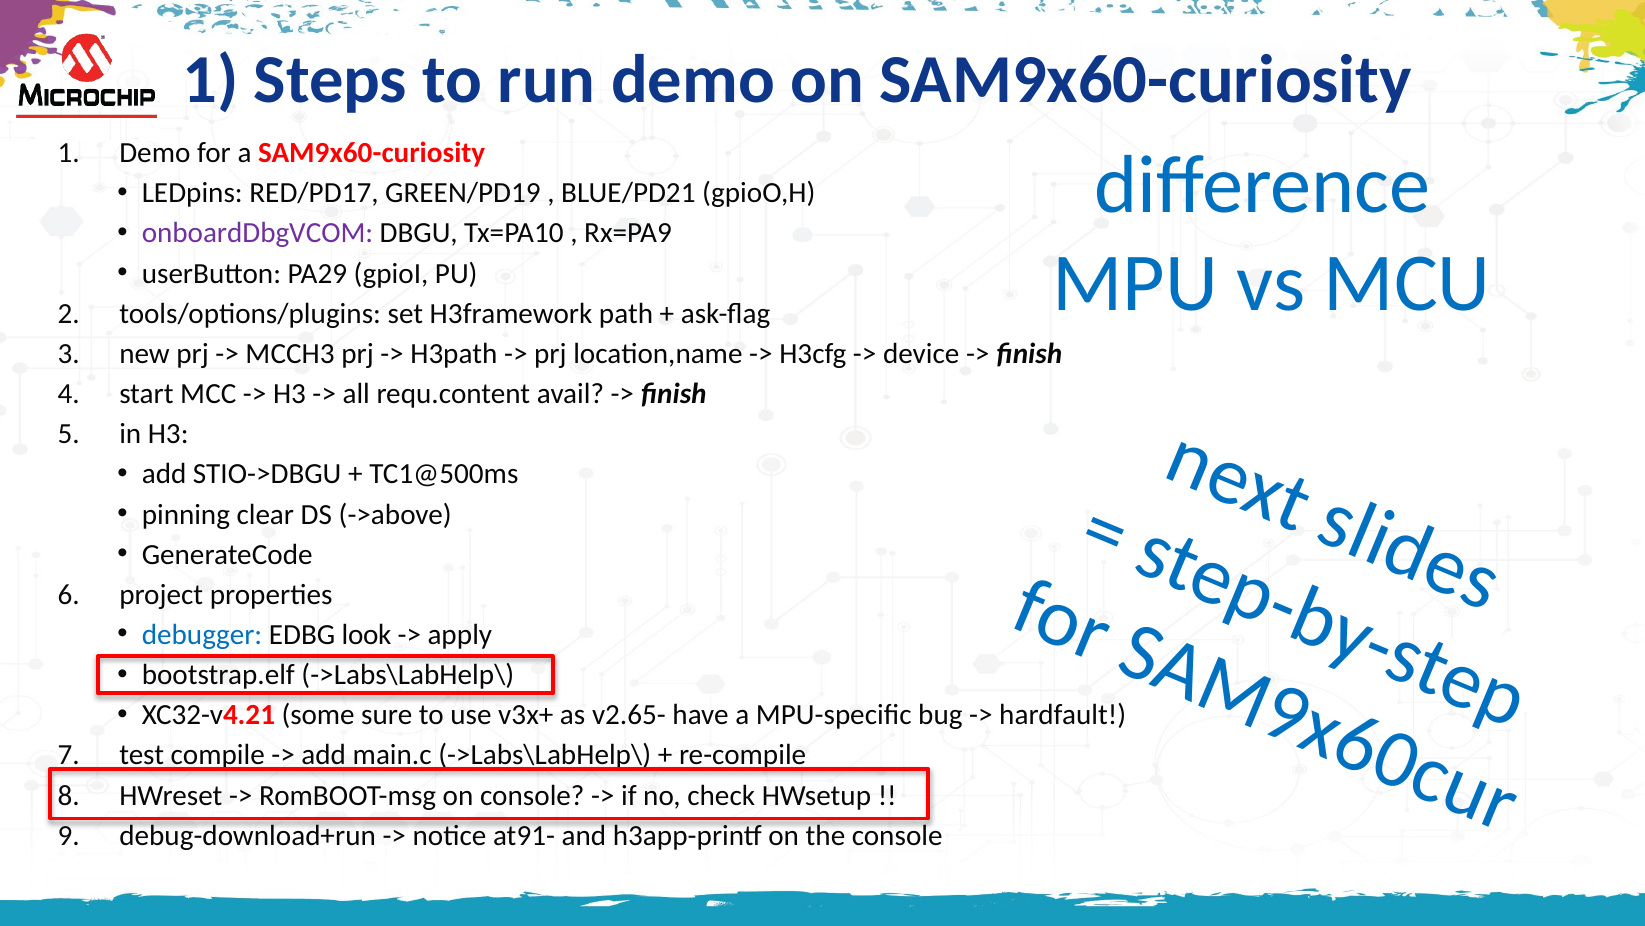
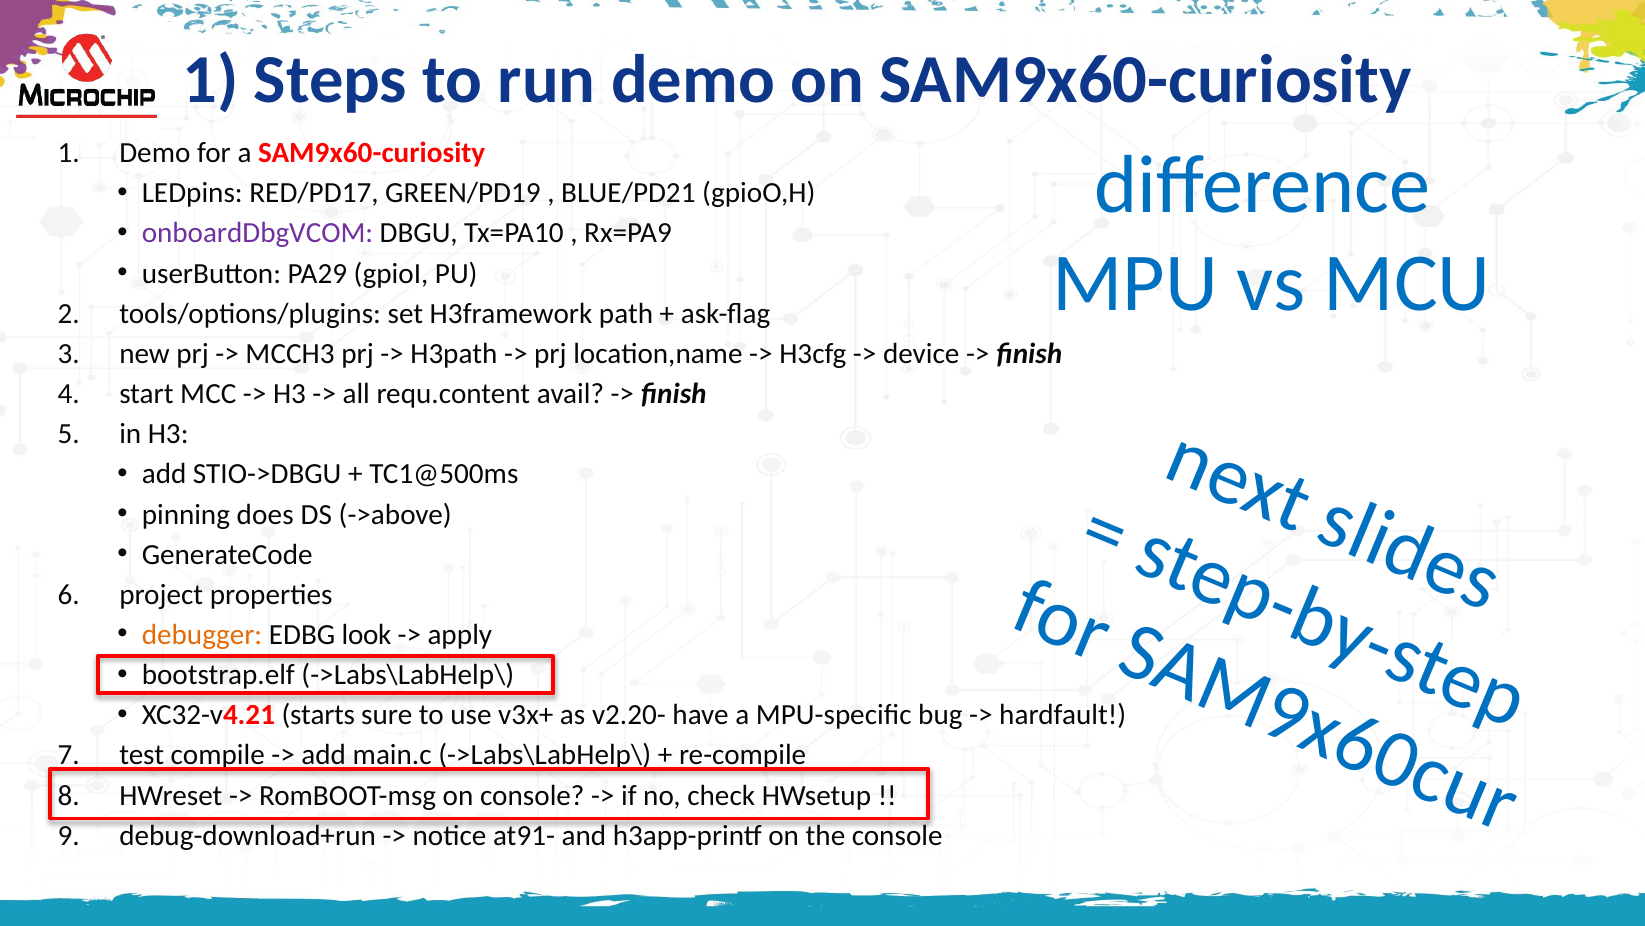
clear: clear -> does (265, 514)
debugger colour: blue -> orange (202, 635)
some: some -> starts (318, 715)
v2.65-: v2.65- -> v2.20- (629, 715)
